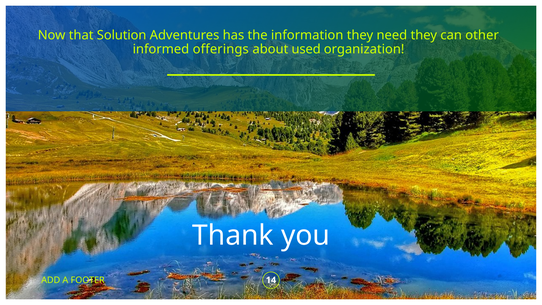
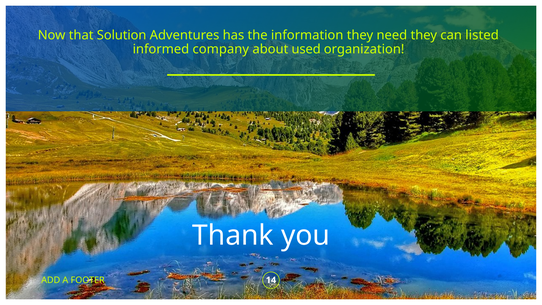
other: other -> listed (482, 35)
offerings: offerings -> company (221, 49)
